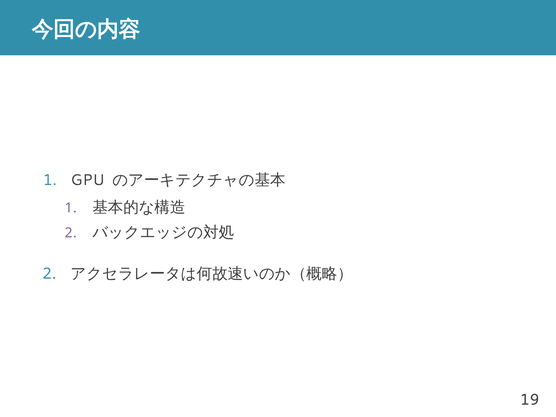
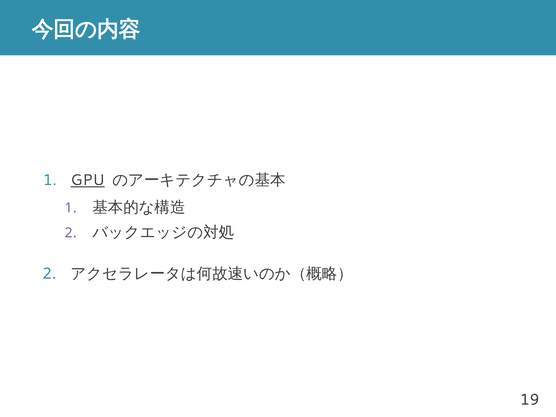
GPU underline: none -> present (88, 180)
